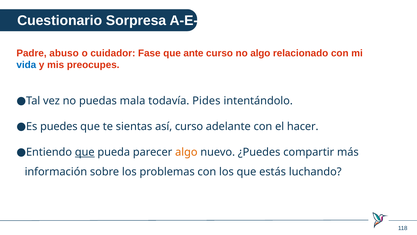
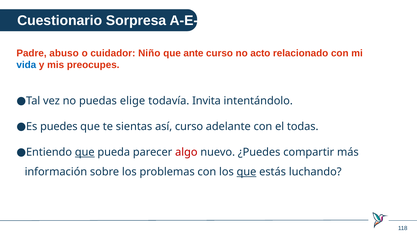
Fase: Fase -> Niño (149, 53)
no algo: algo -> acto (260, 53)
mala: mala -> elige (133, 101)
Pides: Pides -> Invita (207, 101)
hacer: hacer -> todas (303, 126)
algo colour: orange -> red (186, 152)
que underline: none -> present (246, 172)
